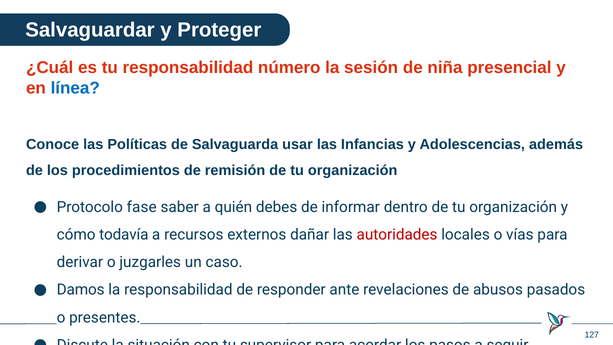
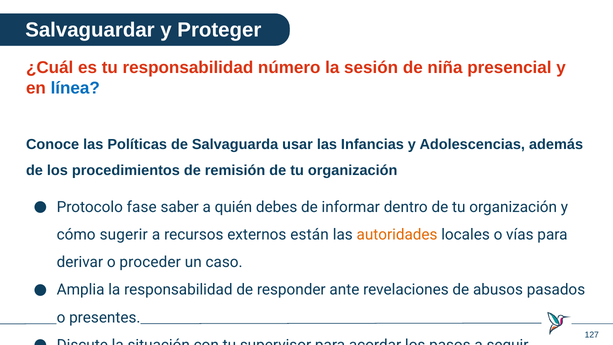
todavía: todavía -> sugerir (124, 235)
dañar: dañar -> están (310, 235)
autoridades colour: red -> orange (397, 235)
juzgarles: juzgarles -> proceder (150, 262)
Damos: Damos -> Amplia (81, 290)
